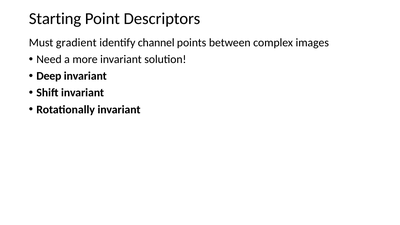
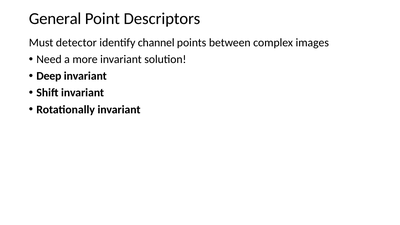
Starting: Starting -> General (55, 19)
gradient: gradient -> detector (76, 43)
